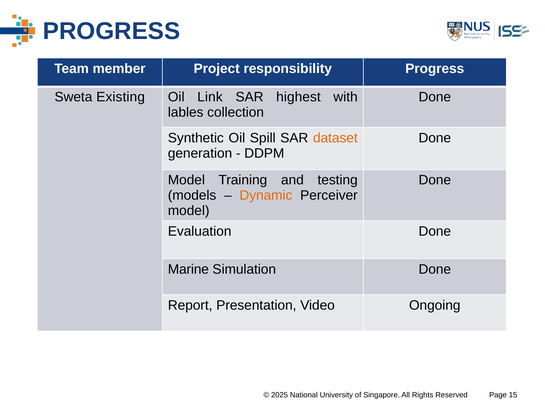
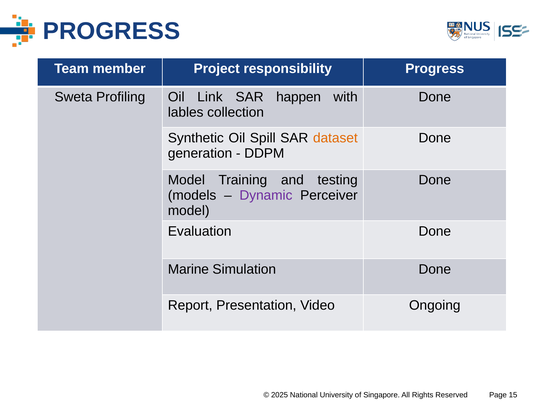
Existing: Existing -> Profiling (121, 97)
highest: highest -> happen (299, 97)
Dynamic colour: orange -> purple (266, 195)
